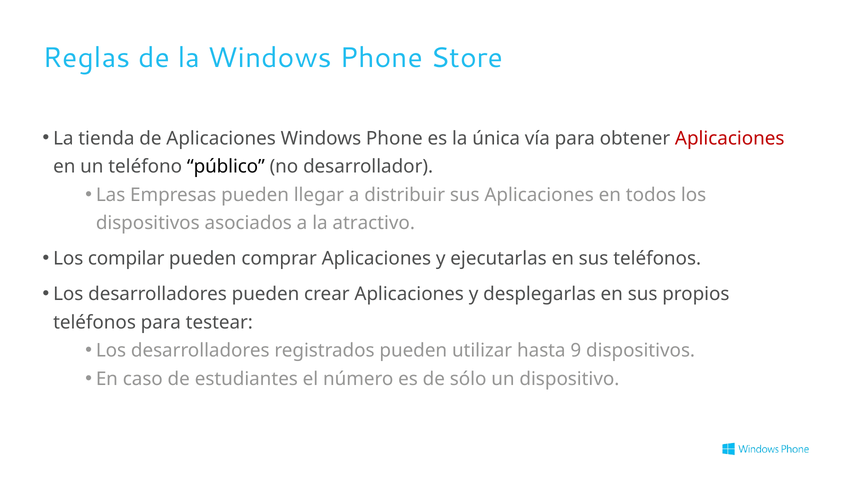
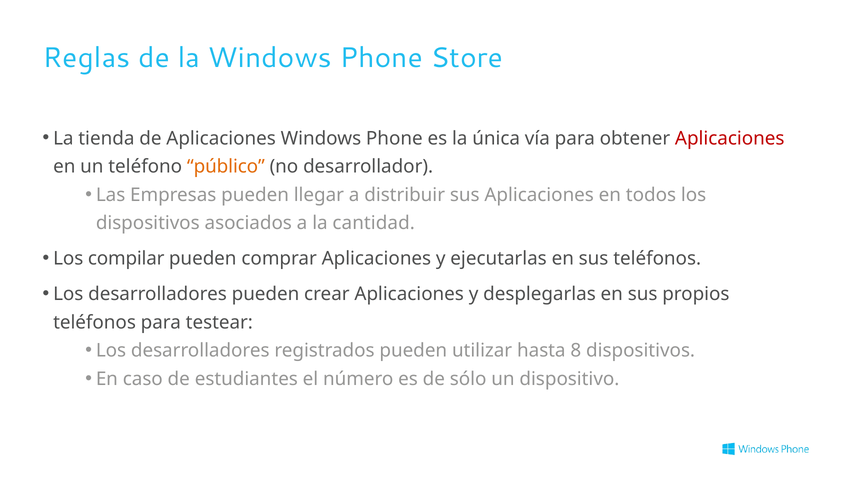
público colour: black -> orange (226, 167)
atractivo: atractivo -> cantidad (374, 223)
9: 9 -> 8 (576, 351)
